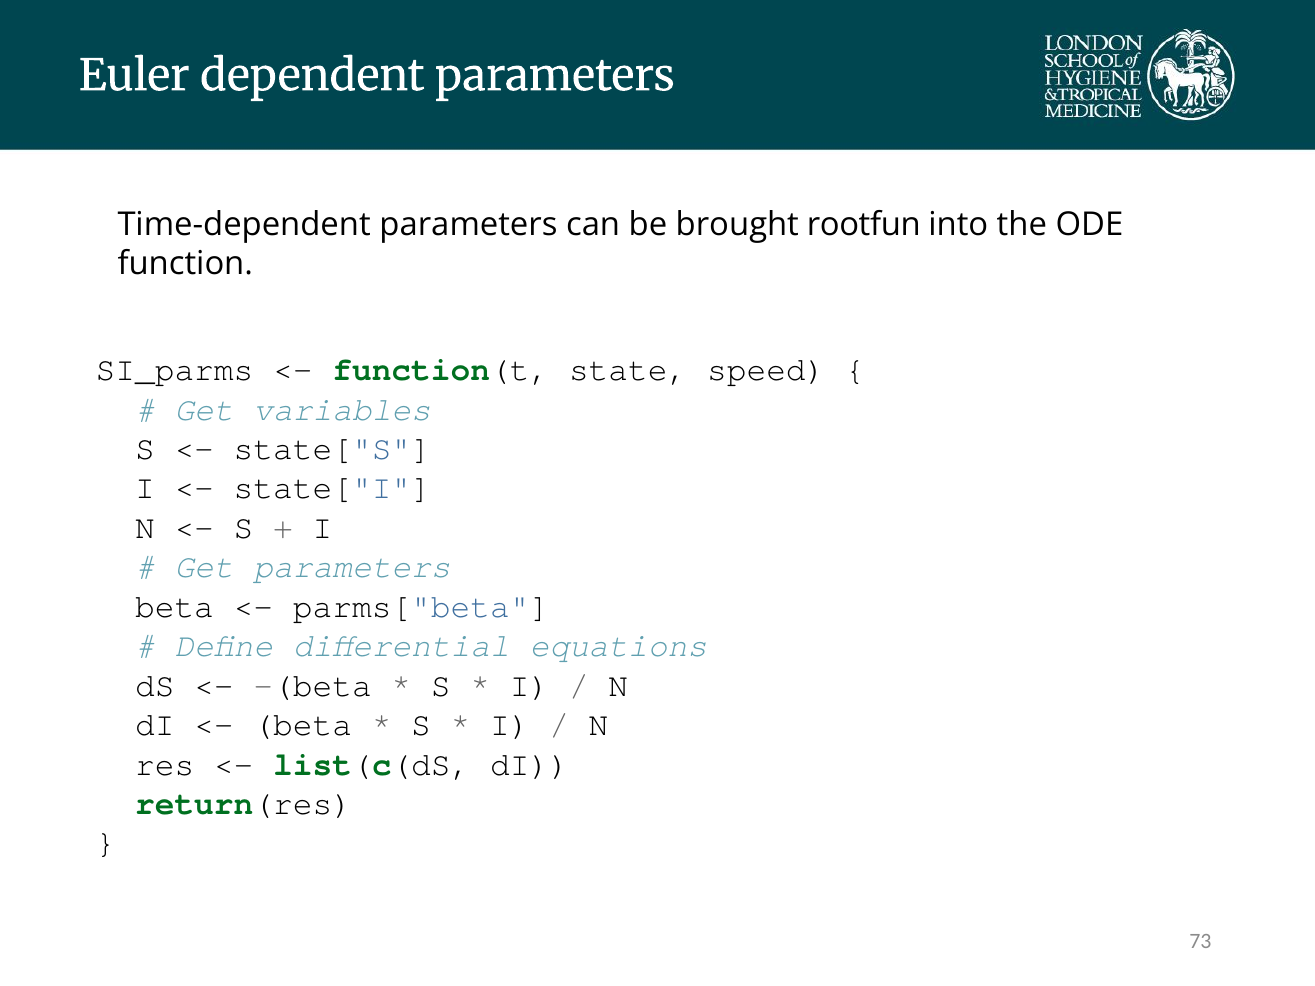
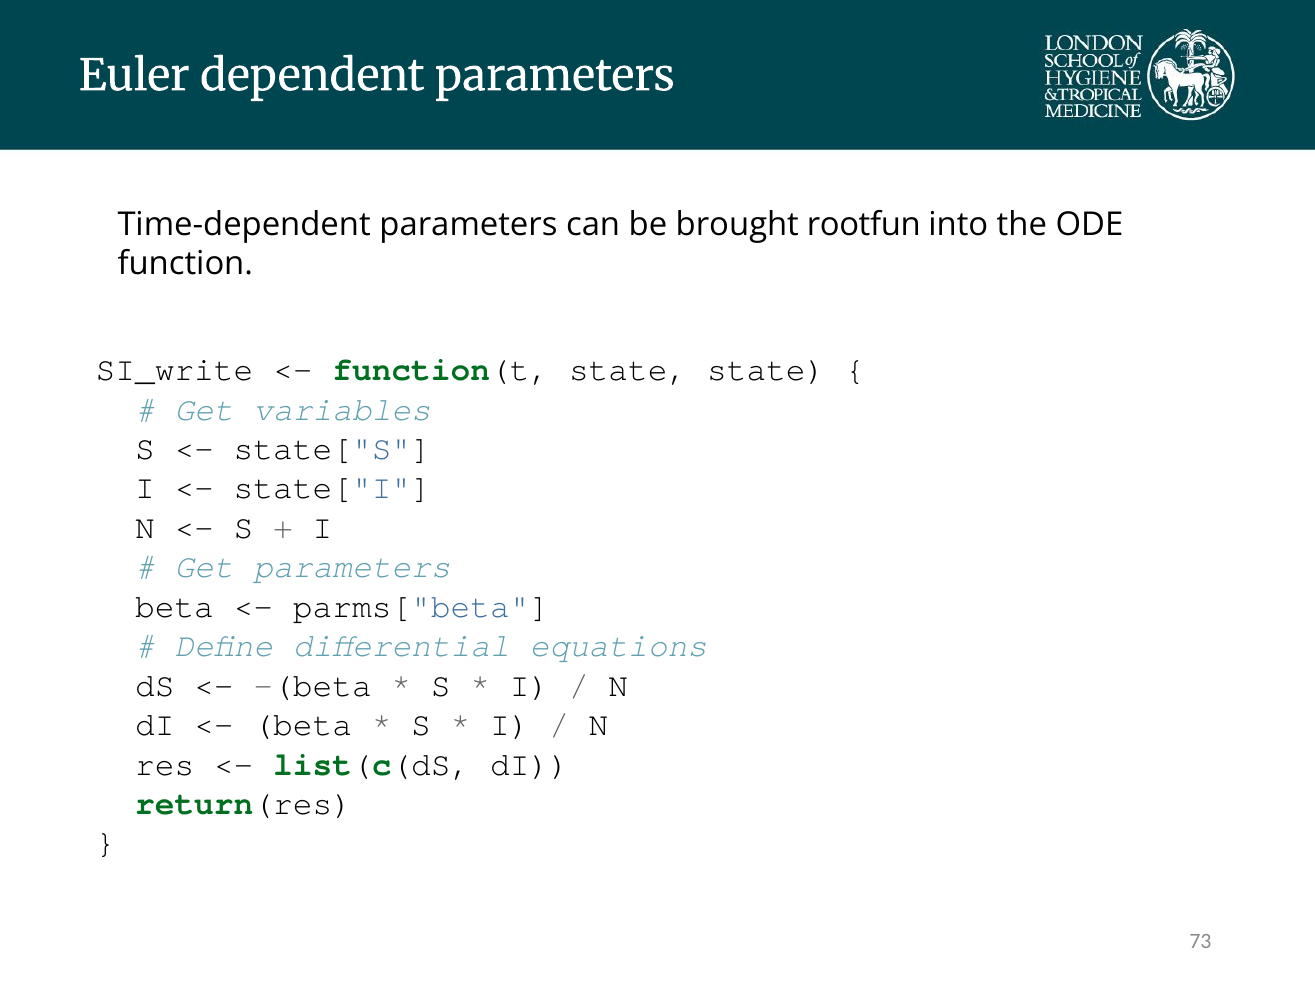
SI_parms: SI_parms -> SI_write (175, 370)
state speed: speed -> state (766, 370)
